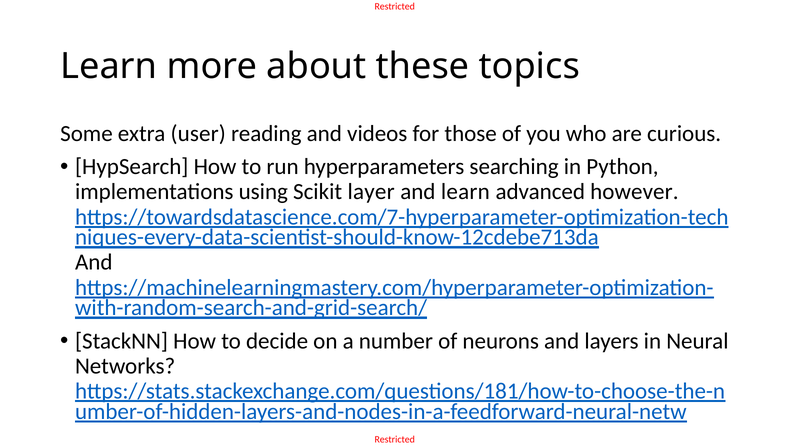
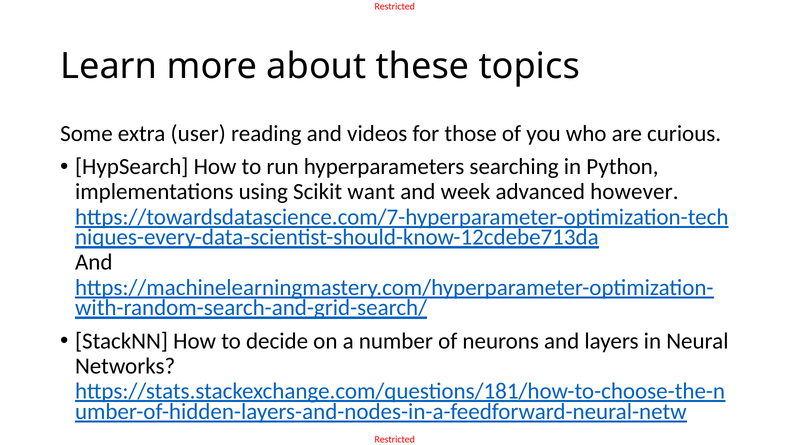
layer: layer -> want (371, 191)
and learn: learn -> week (465, 191)
